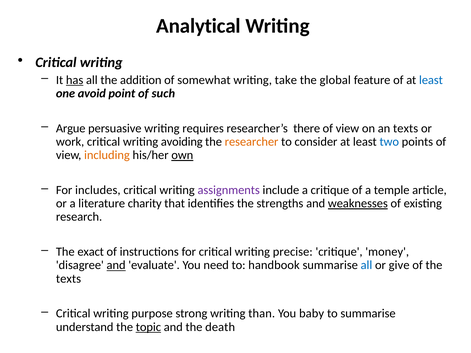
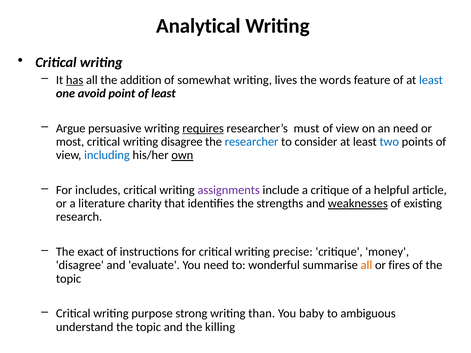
take: take -> lives (286, 80)
global: global -> words (335, 80)
of such: such -> least (163, 93)
requires underline: none -> present (203, 128)
there: there -> must (307, 128)
an texts: texts -> need (406, 128)
work: work -> most (70, 142)
writing avoiding: avoiding -> disagree (182, 142)
researcher colour: orange -> blue (252, 142)
including colour: orange -> blue (107, 155)
temple: temple -> helpful (392, 190)
and underline: present -> none (116, 265)
handbook: handbook -> wonderful (274, 265)
all colour: blue -> orange (366, 265)
give: give -> fires (399, 265)
texts: texts -> topic (69, 279)
to summarise: summarise -> ambiguous (368, 314)
topic underline: present -> none (148, 327)
death: death -> killing (220, 327)
